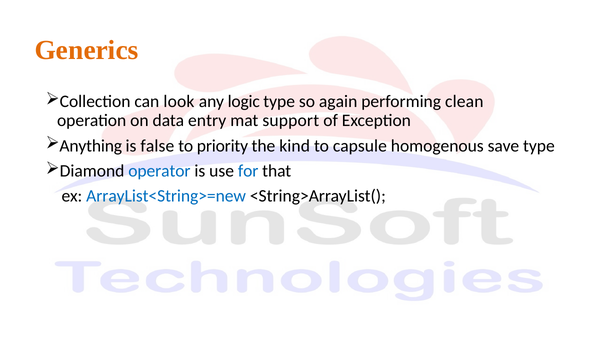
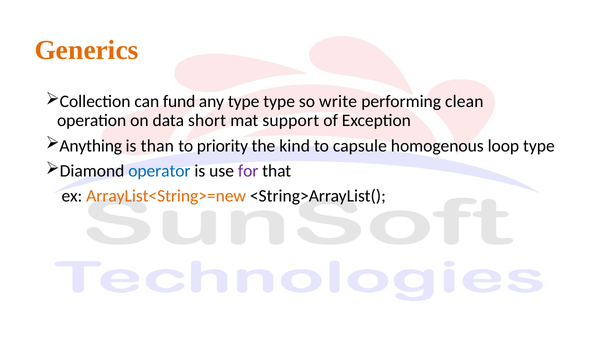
look: look -> fund (179, 102)
any logic: logic -> type (244, 102)
again: again -> write (338, 102)
entry: entry -> short (207, 121)
false: false -> than (157, 146)
save: save -> loop (503, 146)
for colour: blue -> purple (248, 171)
ArrayList<String>=new colour: blue -> orange (166, 196)
